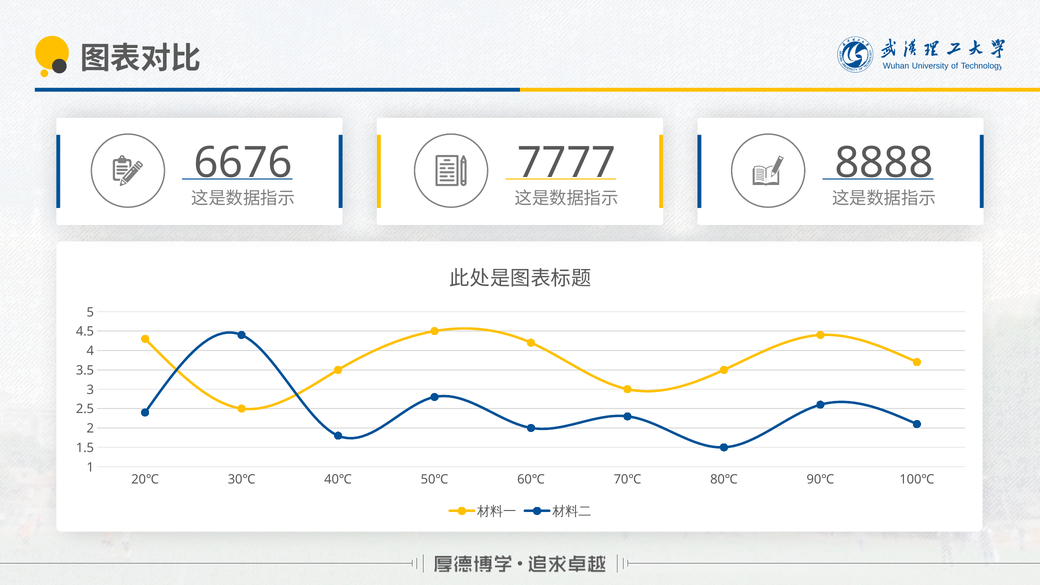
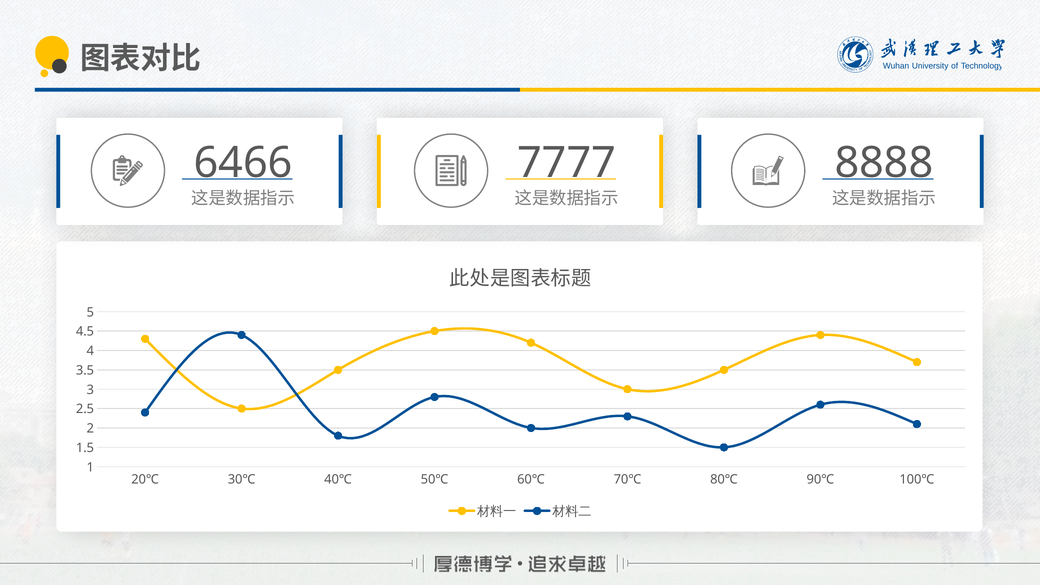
6676: 6676 -> 6466 (243, 163)
